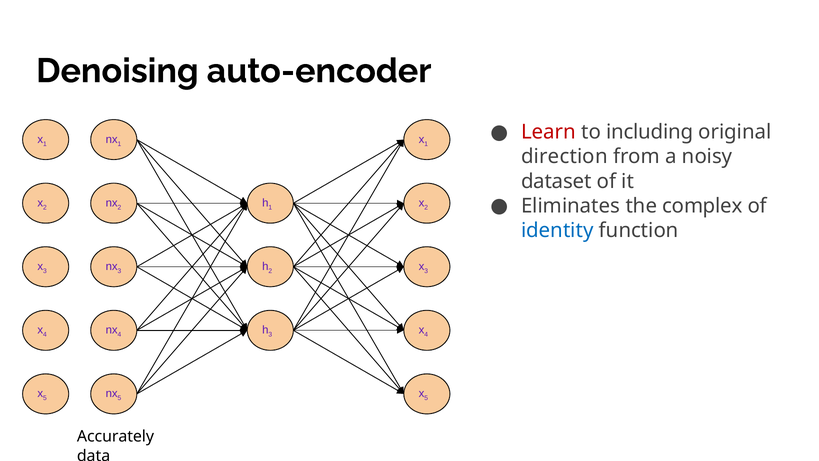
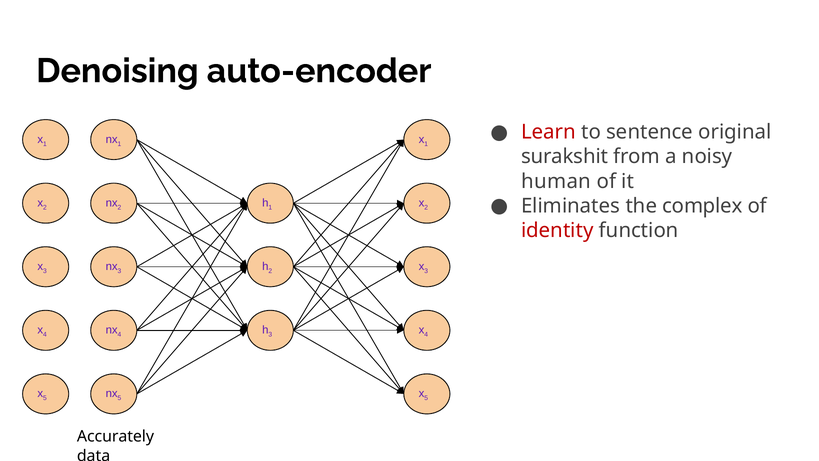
including: including -> sentence (650, 132)
direction: direction -> surakshit (565, 157)
dataset: dataset -> human (556, 181)
identity colour: blue -> red (557, 230)
